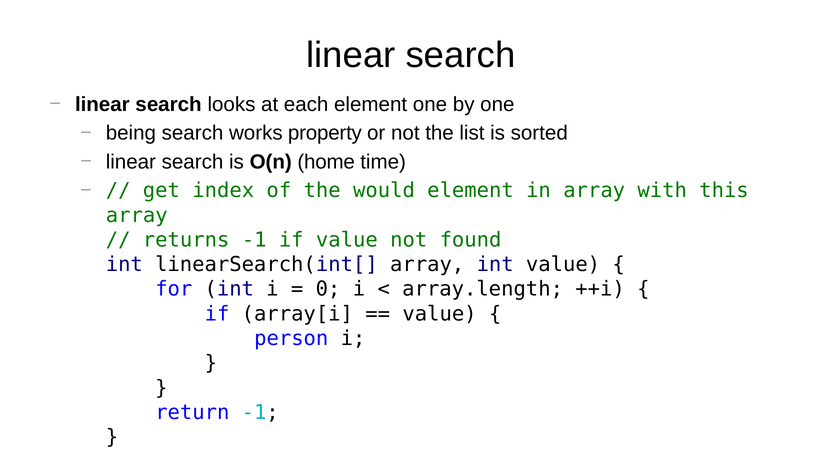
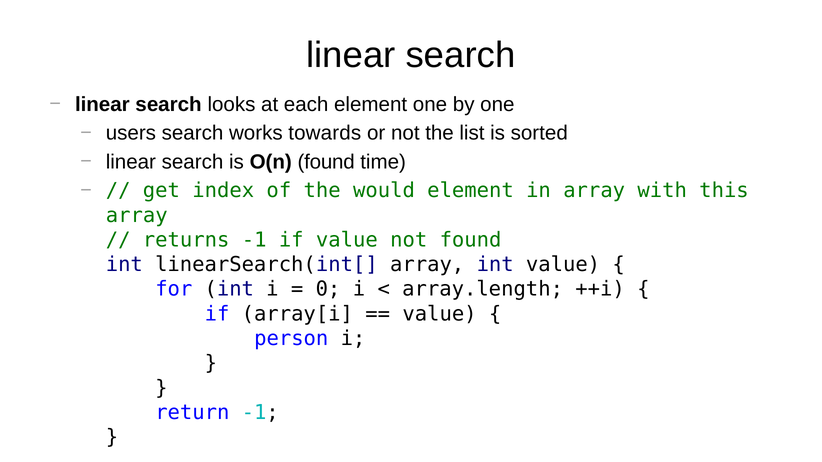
being: being -> users (131, 133)
property: property -> towards (325, 133)
O(n home: home -> found (326, 162)
